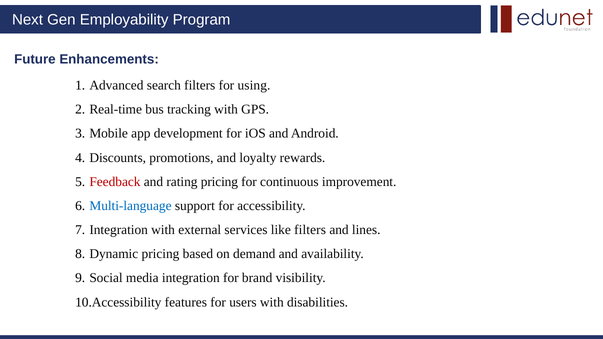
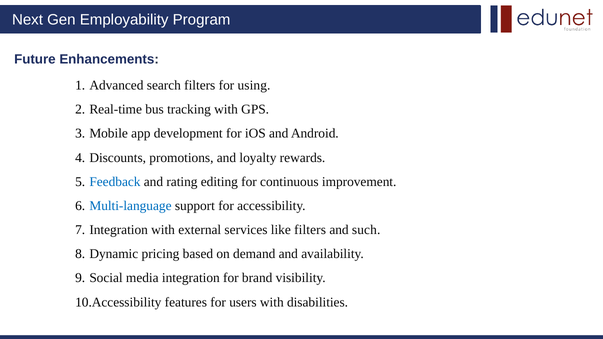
Feedback colour: red -> blue (115, 182)
rating pricing: pricing -> editing (219, 182)
lines: lines -> such (366, 230)
